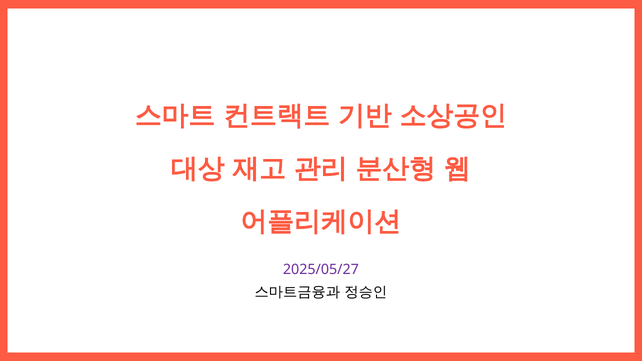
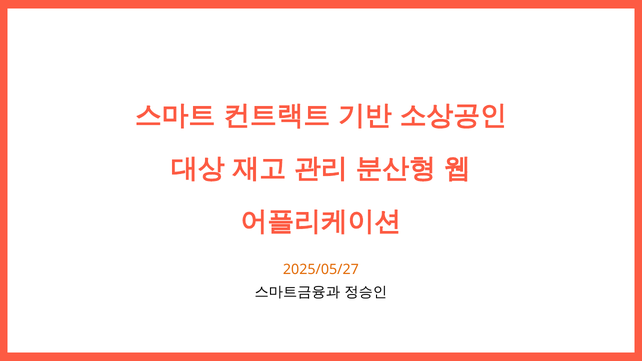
2025/05/27 colour: purple -> orange (321, 270)
